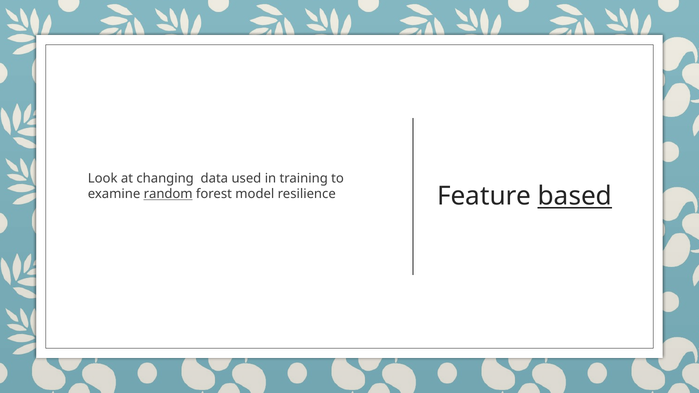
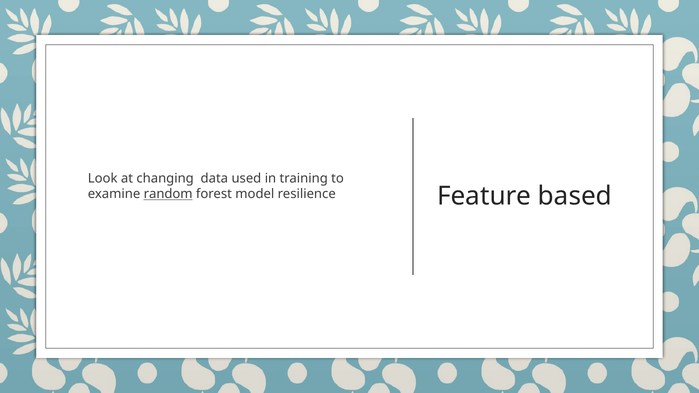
based underline: present -> none (575, 196)
